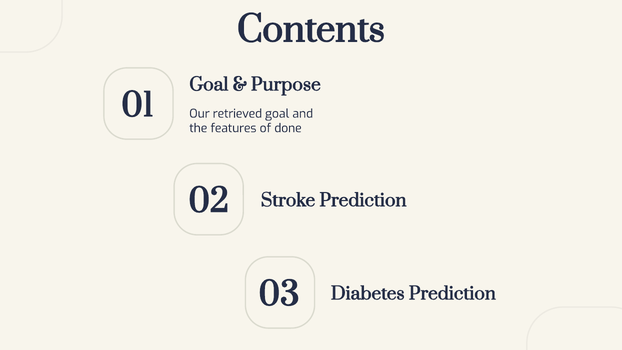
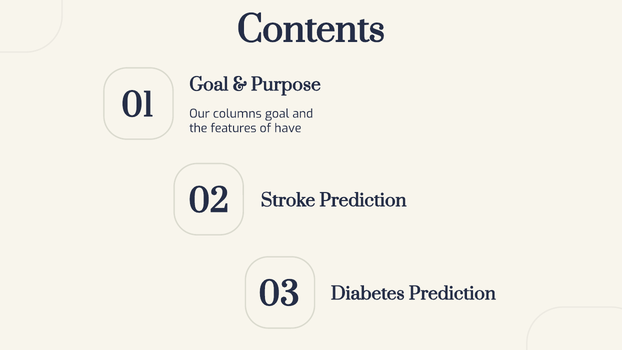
retrieved: retrieved -> columns (237, 114)
done: done -> have (288, 128)
